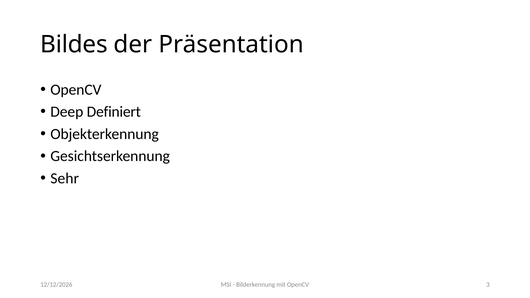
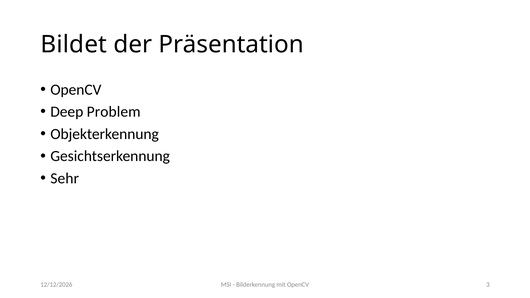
Bildes: Bildes -> Bildet (74, 45)
Definiert: Definiert -> Problem (114, 112)
